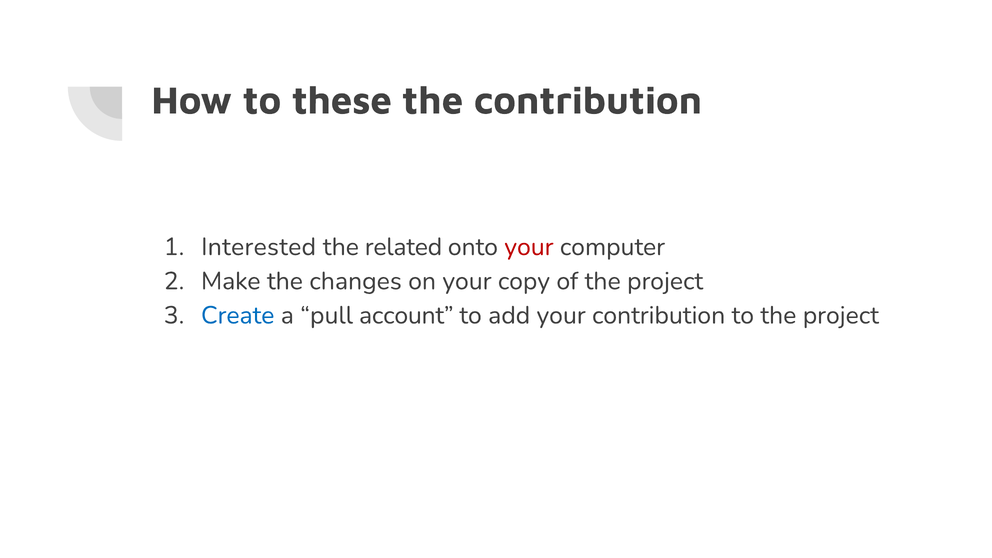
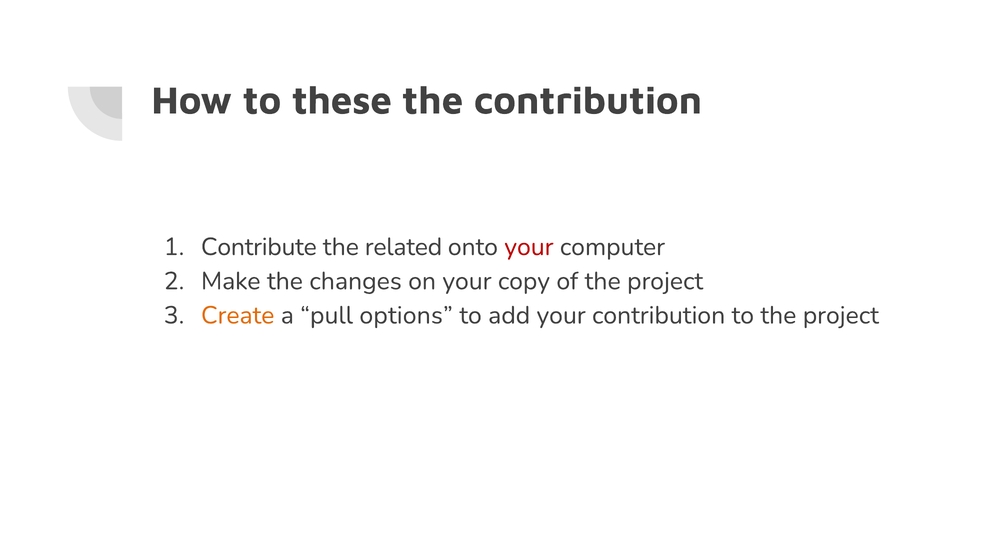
Interested: Interested -> Contribute (259, 247)
Create colour: blue -> orange (238, 315)
account: account -> options (406, 315)
